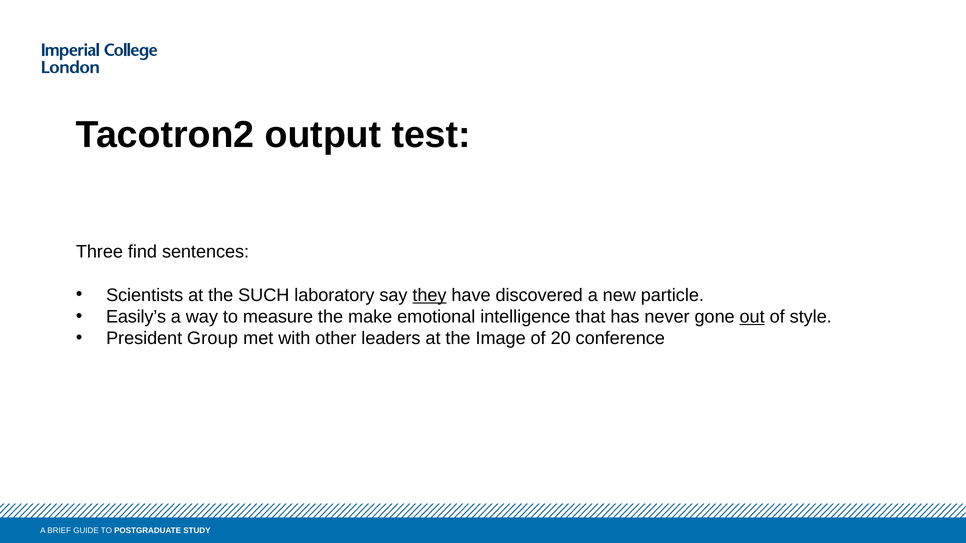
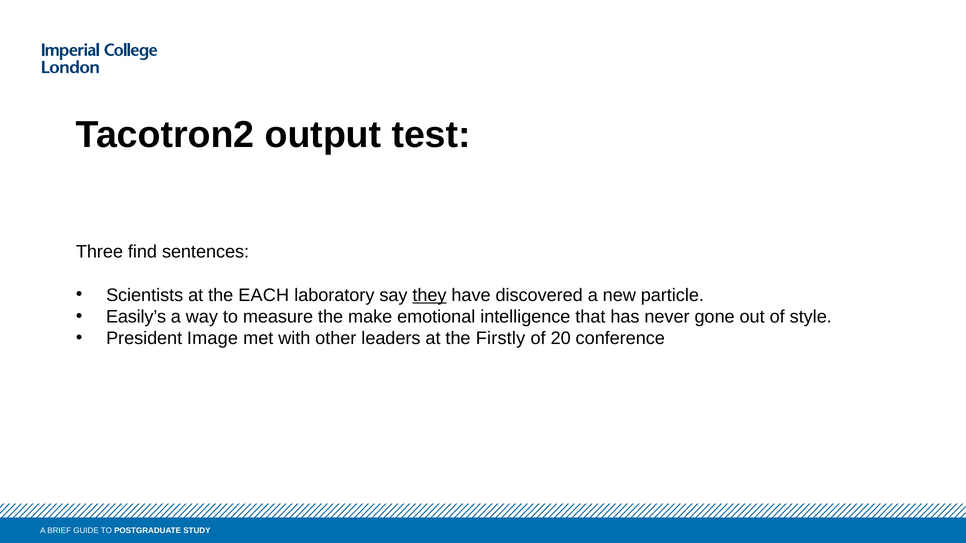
SUCH: SUCH -> EACH (264, 295)
out underline: present -> none (752, 317)
Group: Group -> Image (212, 339)
Image: Image -> Firstly (501, 339)
